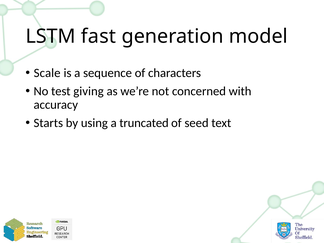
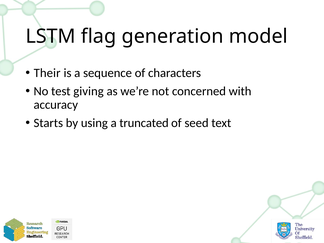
fast: fast -> flag (99, 36)
Scale: Scale -> Their (47, 73)
